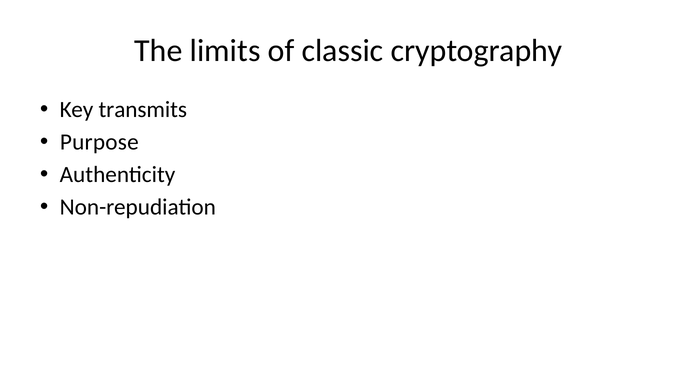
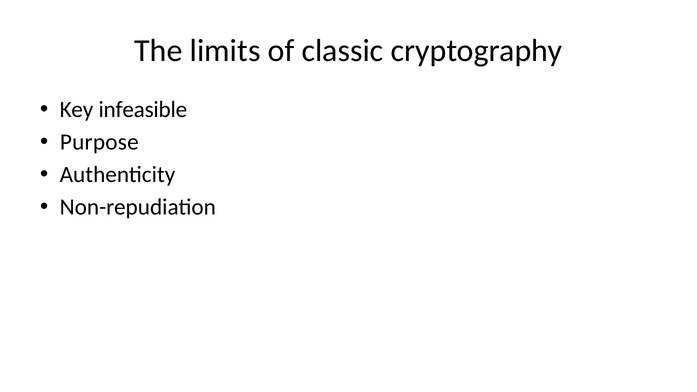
transmits: transmits -> infeasible (143, 110)
